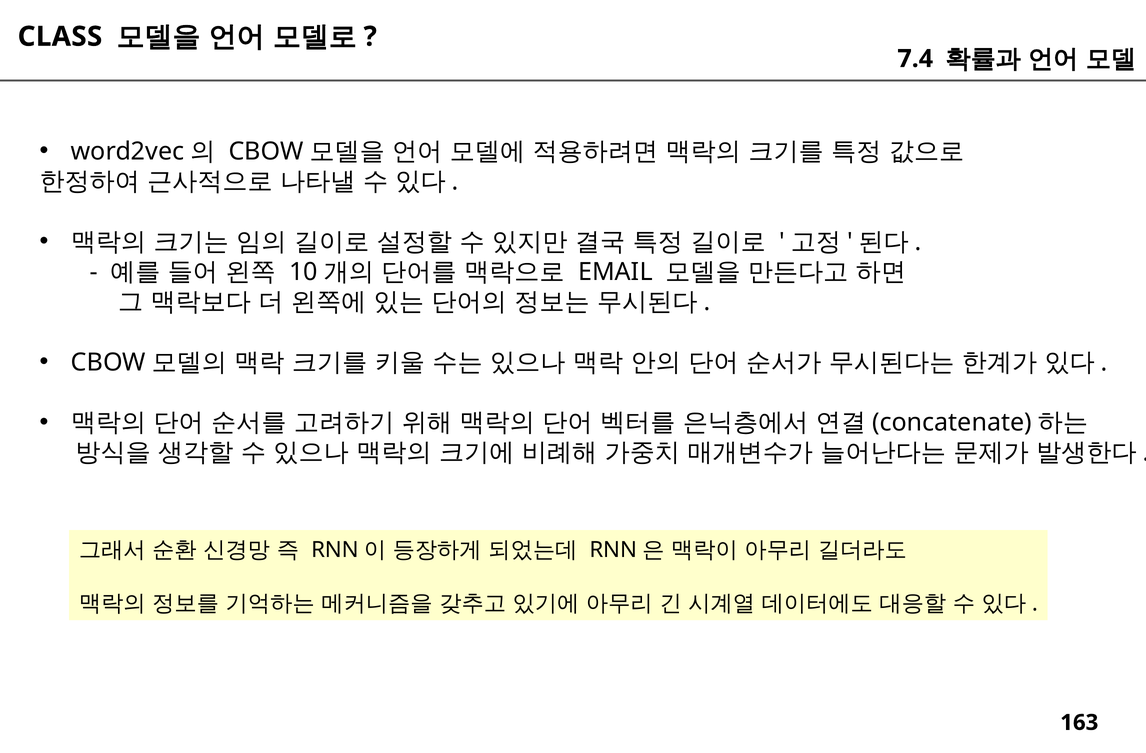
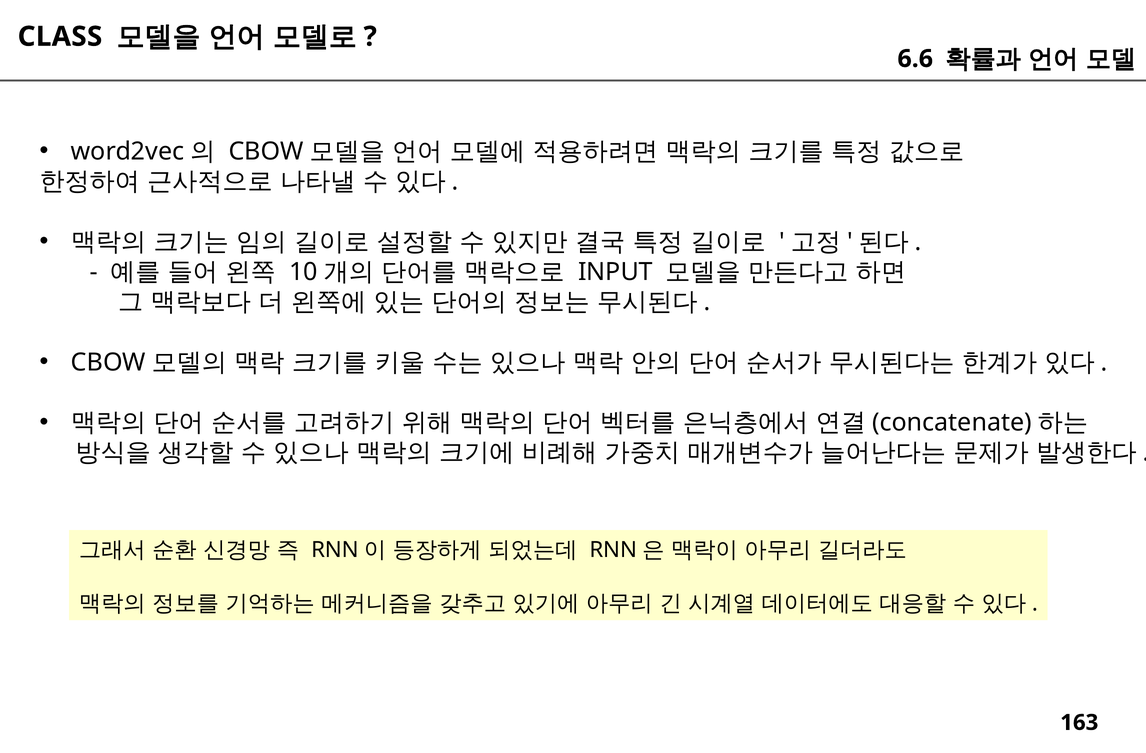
7.4: 7.4 -> 6.6 (915, 59)
EMAIL: EMAIL -> INPUT (615, 272)
